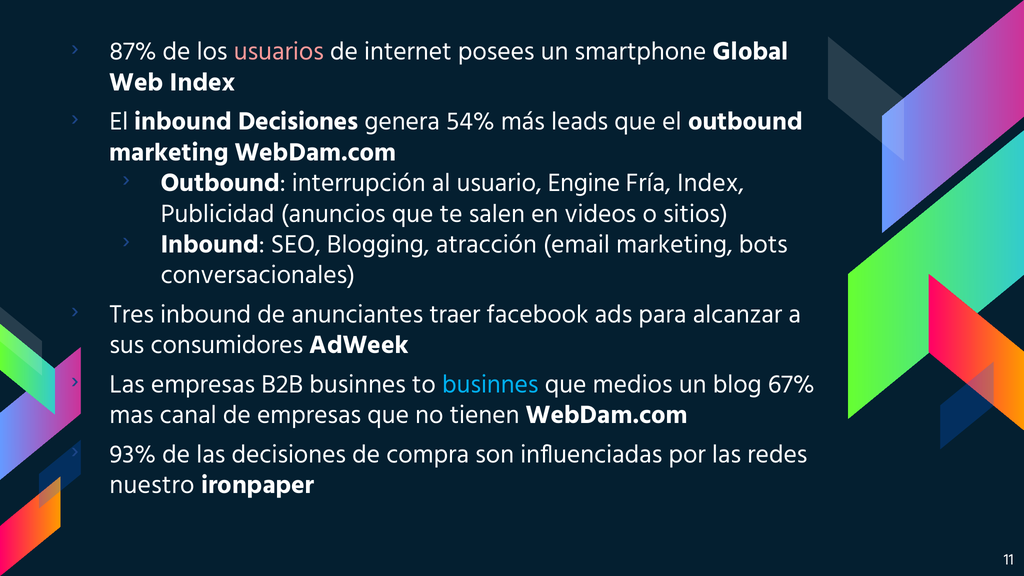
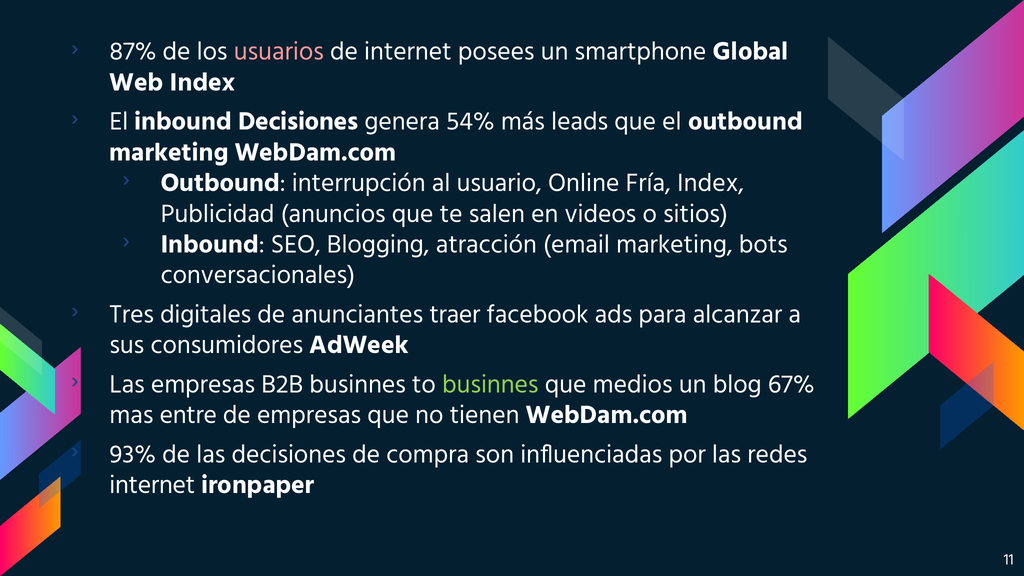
Engine: Engine -> Online (584, 183)
Tres inbound: inbound -> digitales (206, 314)
businnes colour: light blue -> light green (490, 384)
canal: canal -> entre (188, 415)
nuestro: nuestro -> internet (152, 485)
